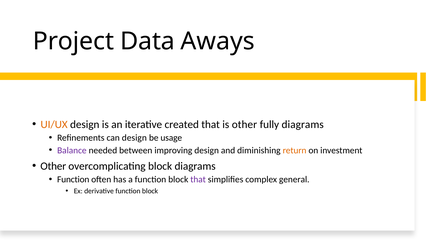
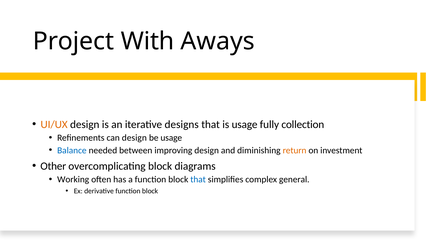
Data: Data -> With (148, 41)
created: created -> designs (182, 125)
is other: other -> usage (245, 125)
fully diagrams: diagrams -> collection (303, 125)
Balance colour: purple -> blue (72, 151)
Function: Function -> Working (73, 180)
that colour: purple -> blue (198, 180)
